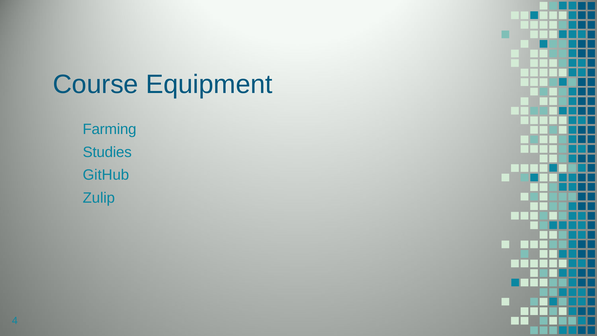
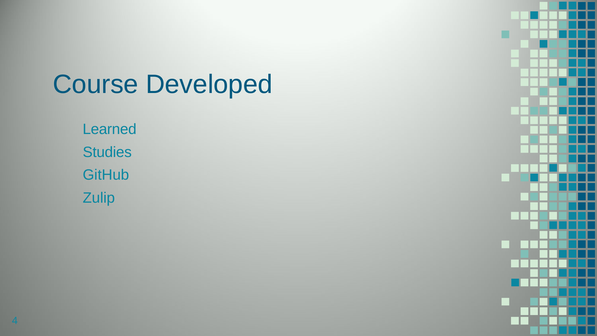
Equipment: Equipment -> Developed (209, 84)
Farming: Farming -> Learned (110, 129)
